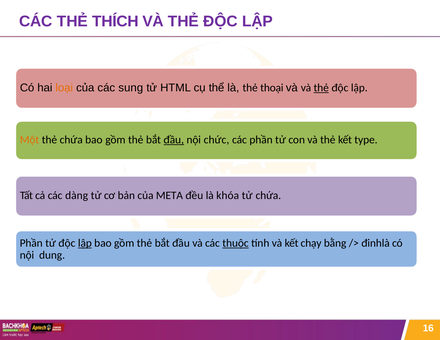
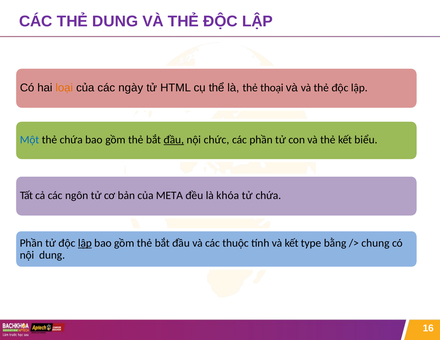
THẺ THÍCH: THÍCH -> DUNG (115, 21)
sung: sung -> ngày (131, 88)
thẻ underline: present -> none (321, 88)
Một colour: orange -> blue (29, 140)
type: type -> biểu (366, 140)
dàng: dàng -> ngôn (77, 196)
thuộc underline: present -> none (236, 243)
chạy: chạy -> type (311, 243)
đinhlà: đinhlà -> chung (375, 243)
